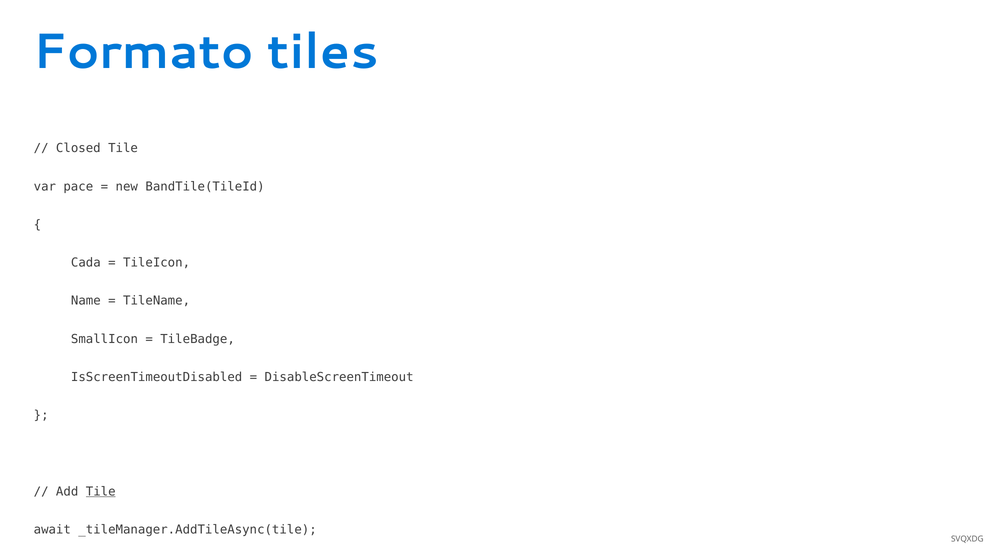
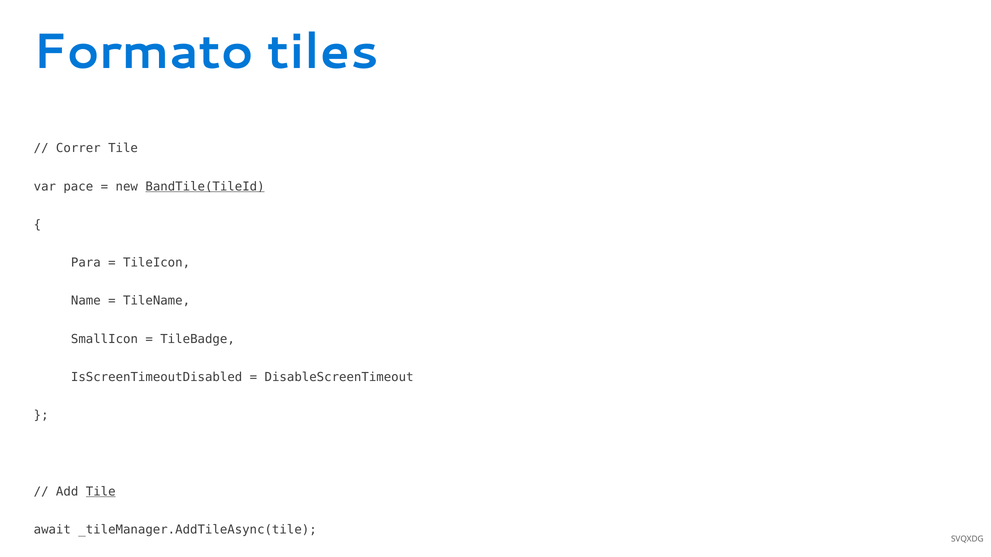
Closed: Closed -> Correr (78, 149)
BandTile(TileId underline: none -> present (205, 187)
Cada: Cada -> Para (86, 263)
